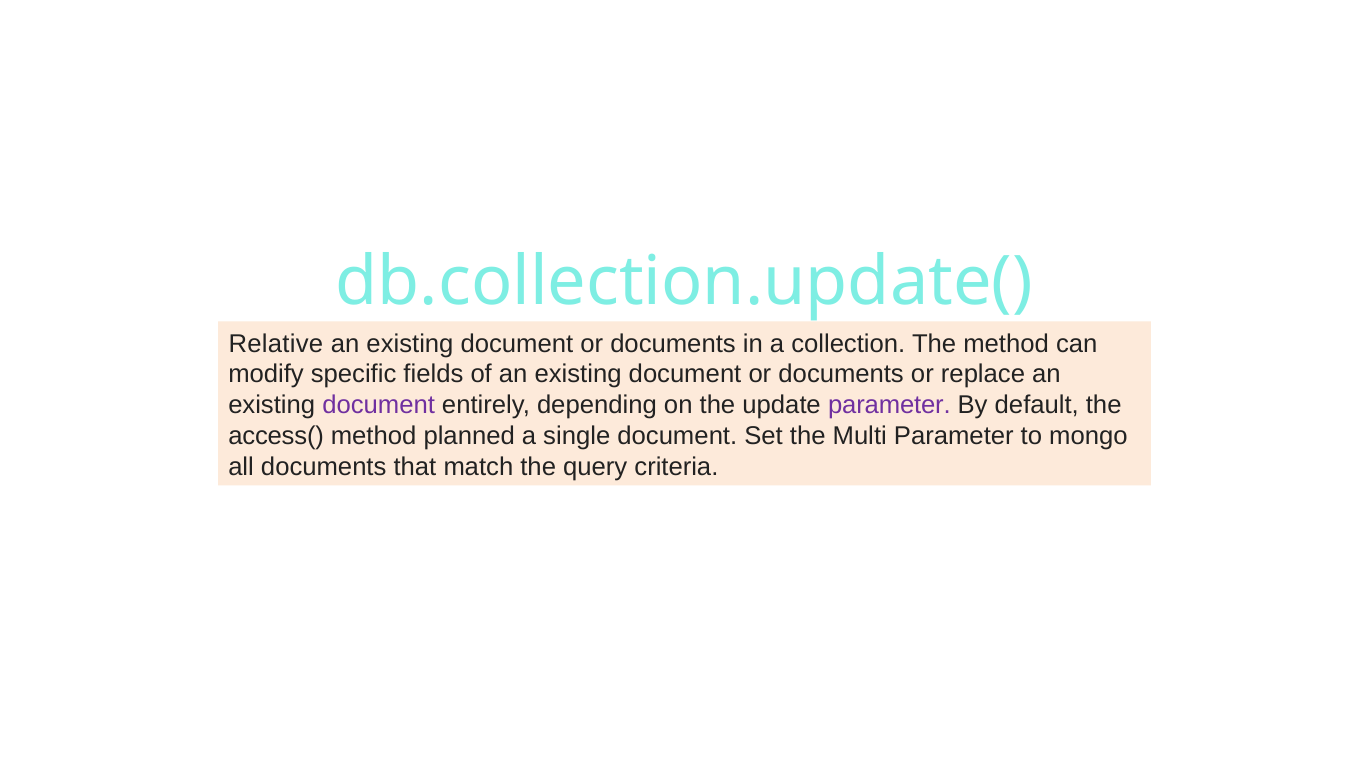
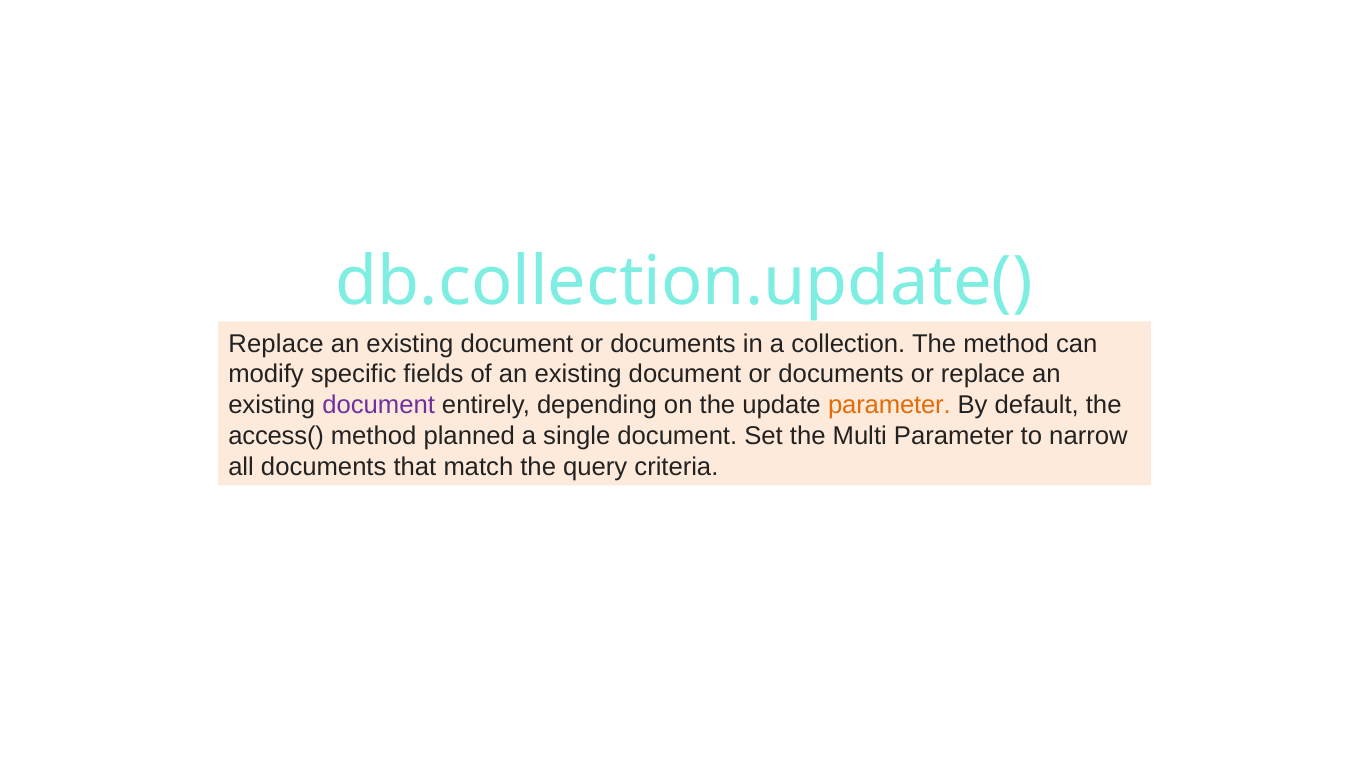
Relative: Relative -> Replace (276, 344)
parameter colour: purple -> orange (889, 405)
mongo: mongo -> narrow (1088, 436)
